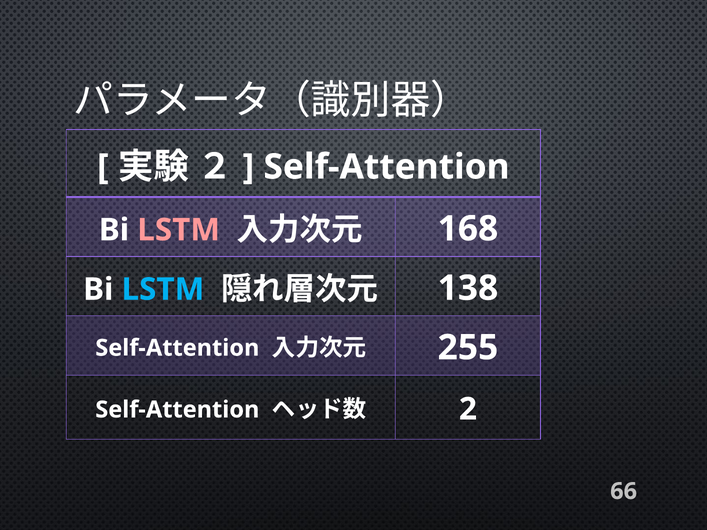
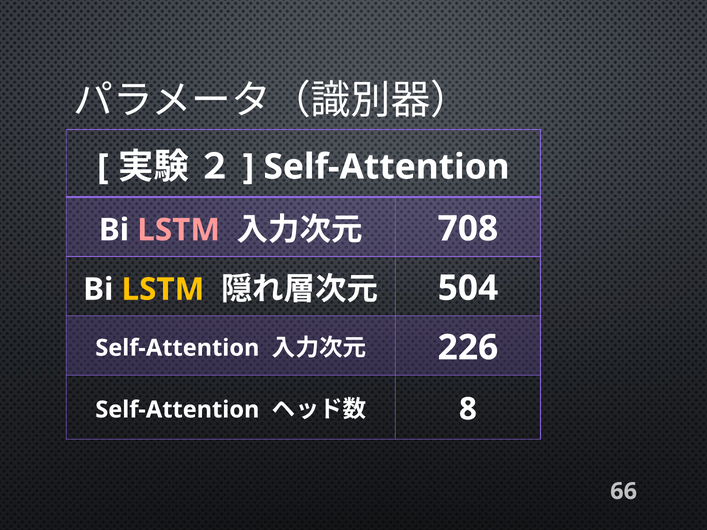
168: 168 -> 708 (468, 229)
LSTM colour: light blue -> yellow (163, 290)
138: 138 -> 504 (468, 288)
255: 255 -> 226 (468, 348)
2: 2 -> 8 (468, 409)
